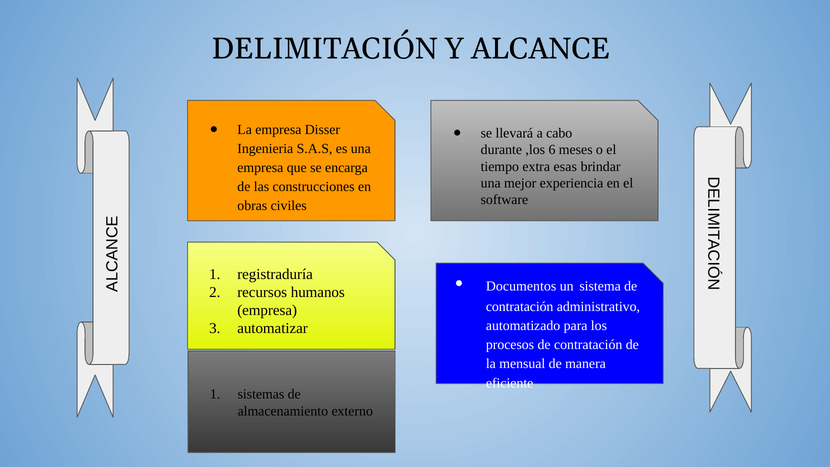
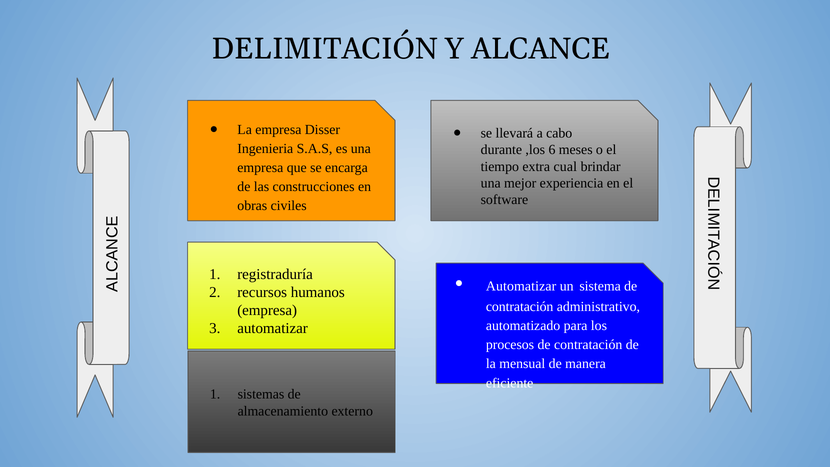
esas: esas -> cual (565, 166)
Documentos: Documentos -> Automatizar (521, 286)
